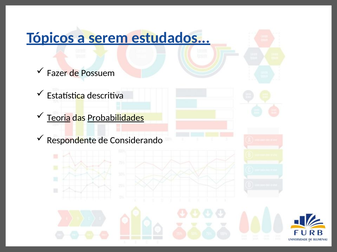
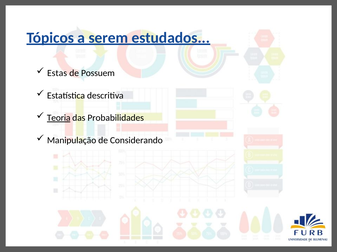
Fazer: Fazer -> Estas (57, 73)
Probabilidades underline: present -> none (116, 118)
Respondente: Respondente -> Manipulação (72, 141)
